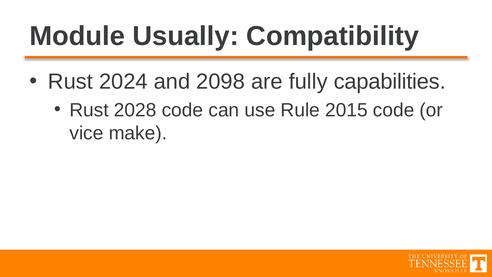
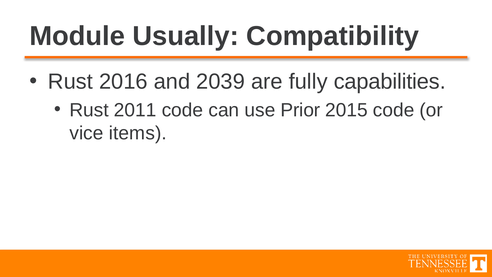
2024: 2024 -> 2016 (123, 82)
2098: 2098 -> 2039 (221, 82)
2028: 2028 -> 2011 (135, 110)
Rule: Rule -> Prior (300, 110)
make: make -> items (138, 133)
